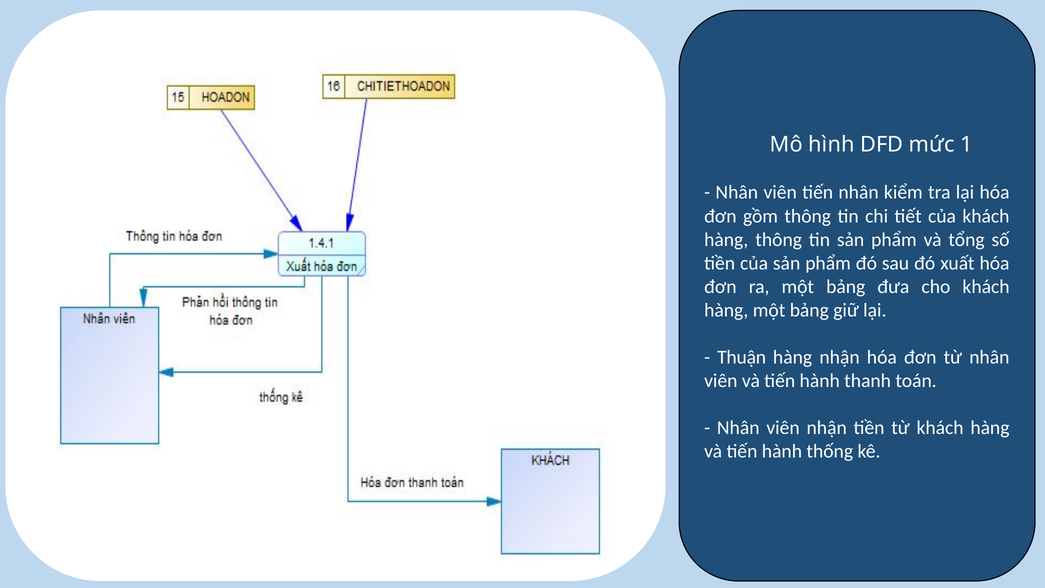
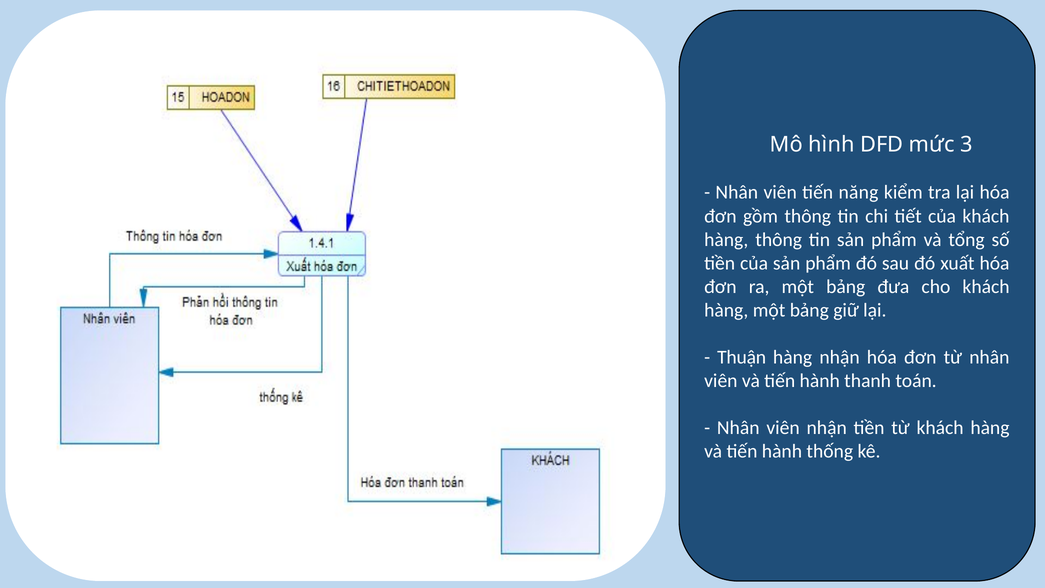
1: 1 -> 3 (966, 144)
tiến nhân: nhân -> năng (858, 192)
